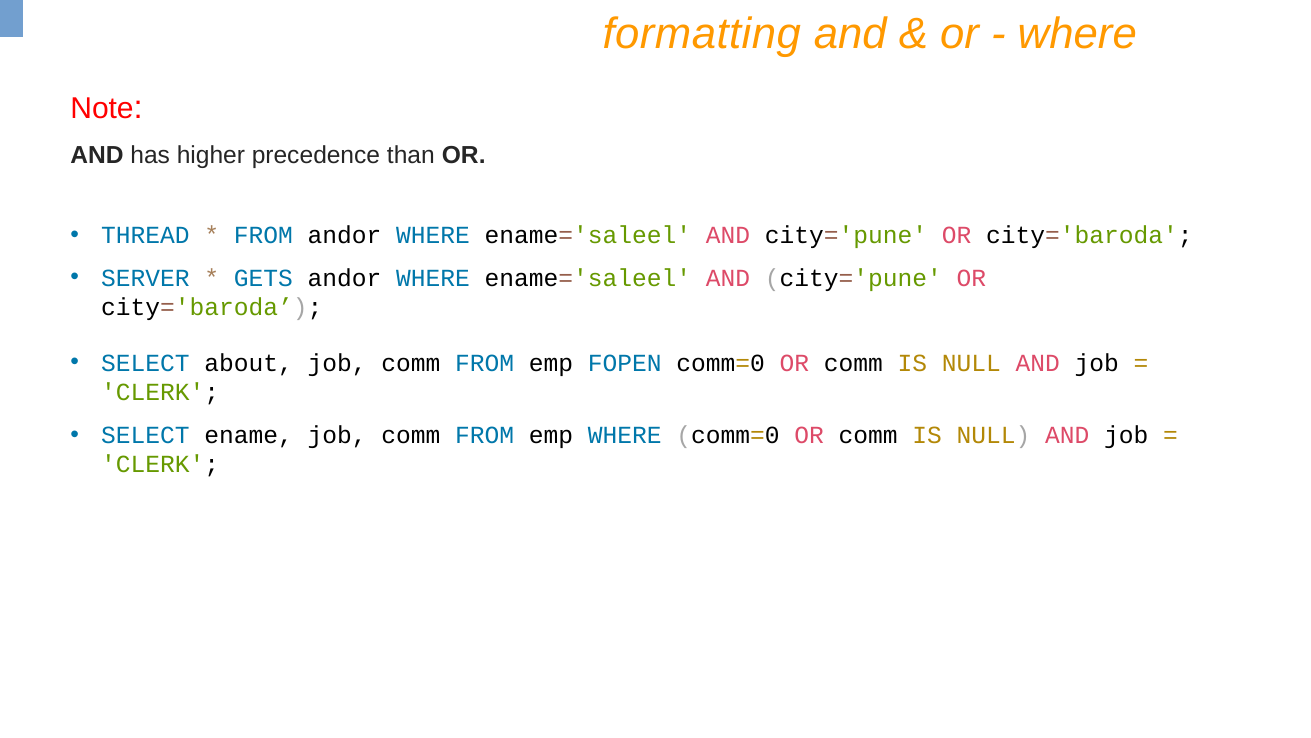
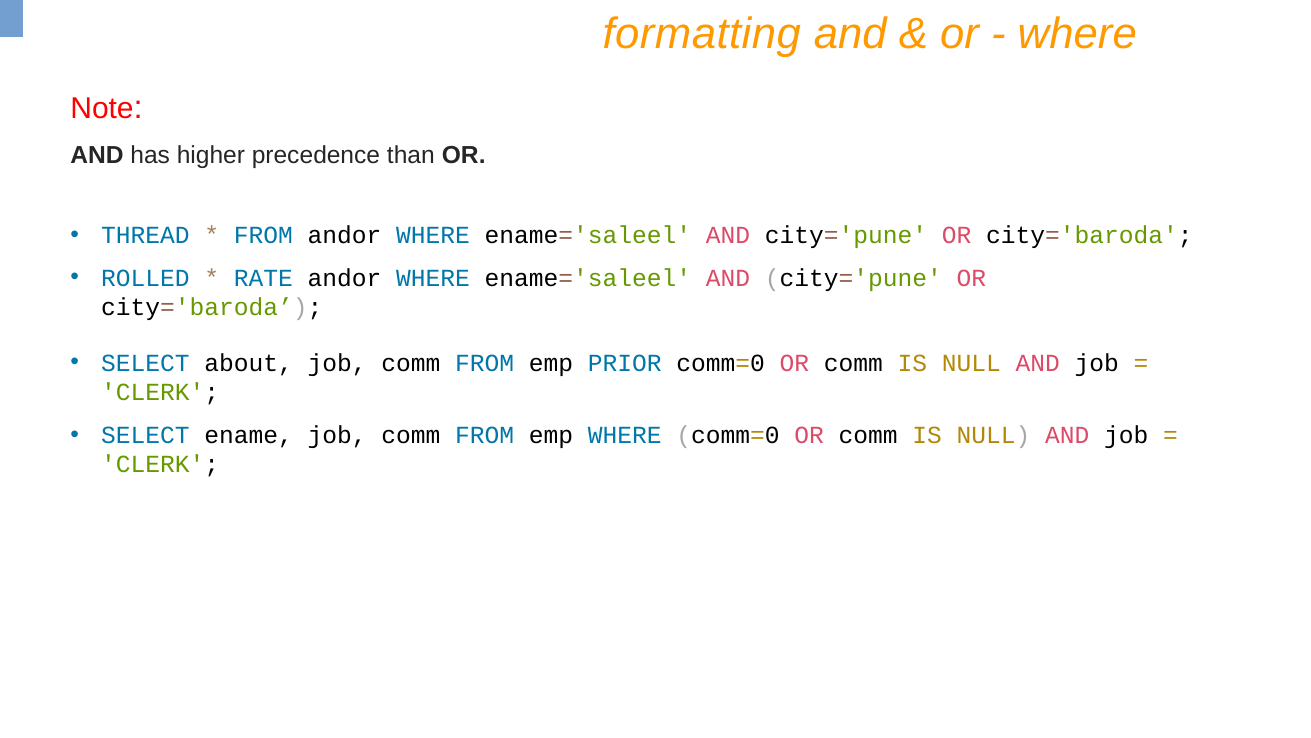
SERVER: SERVER -> ROLLED (145, 278)
GETS: GETS -> RATE (263, 278)
FOPEN: FOPEN -> PRIOR (625, 363)
